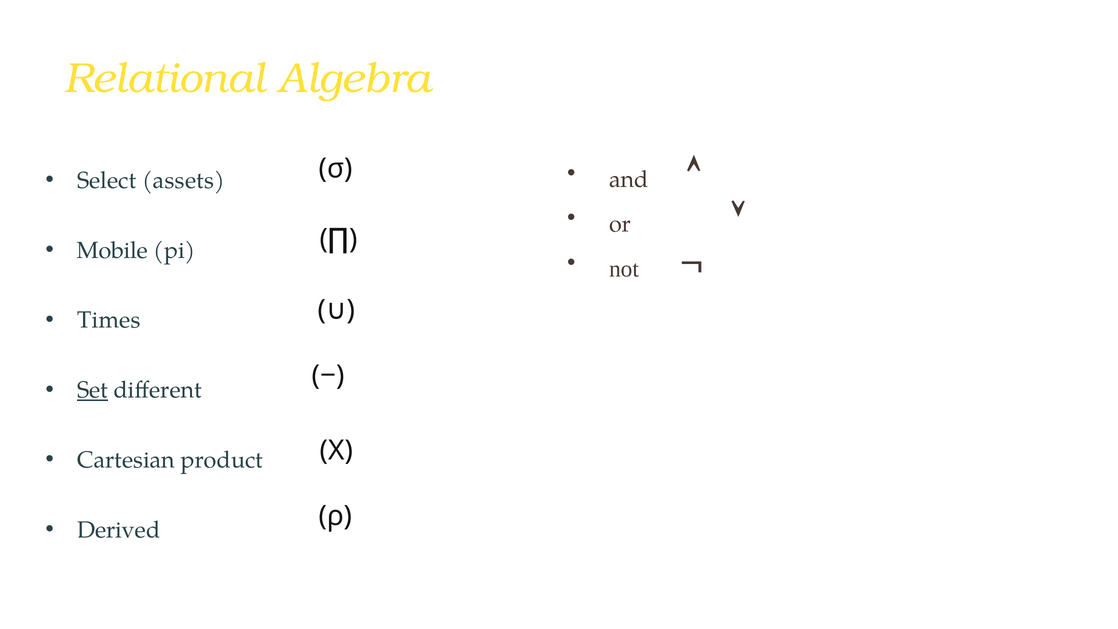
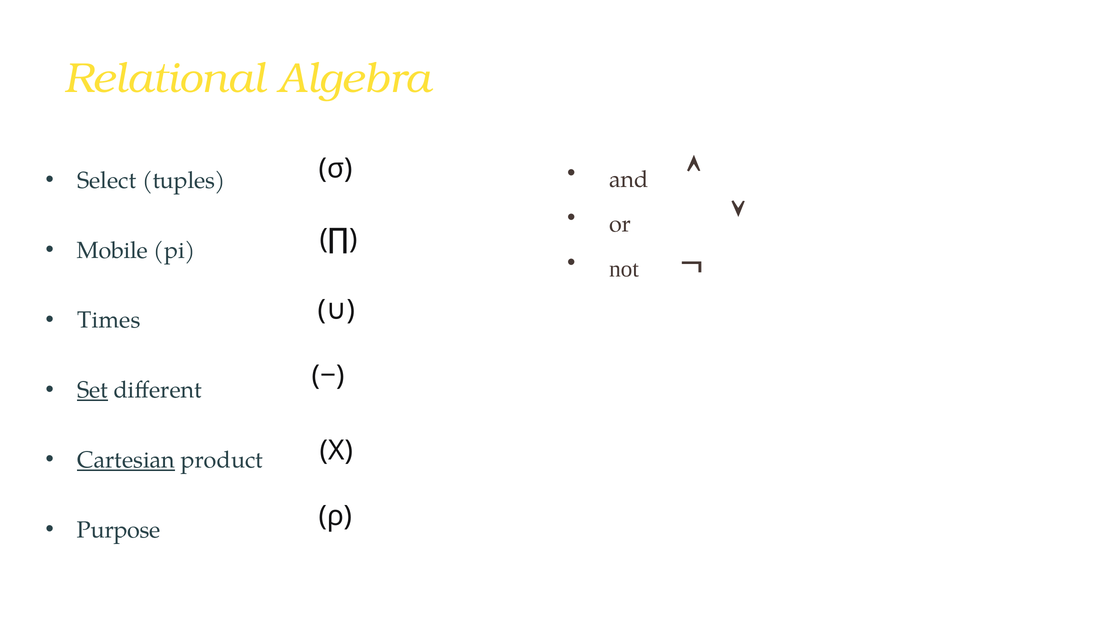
assets: assets -> tuples (184, 180)
Cartesian underline: none -> present (126, 460)
Derived: Derived -> Purpose (119, 530)
